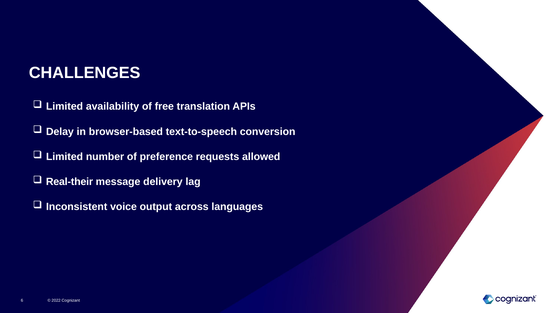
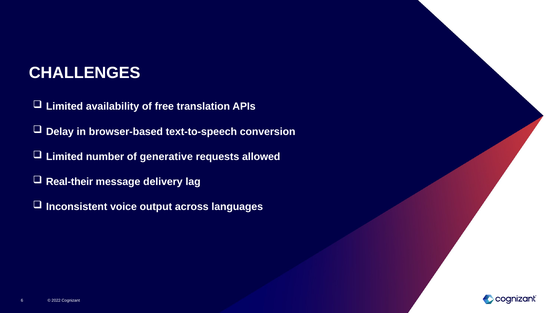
preference: preference -> generative (166, 156)
